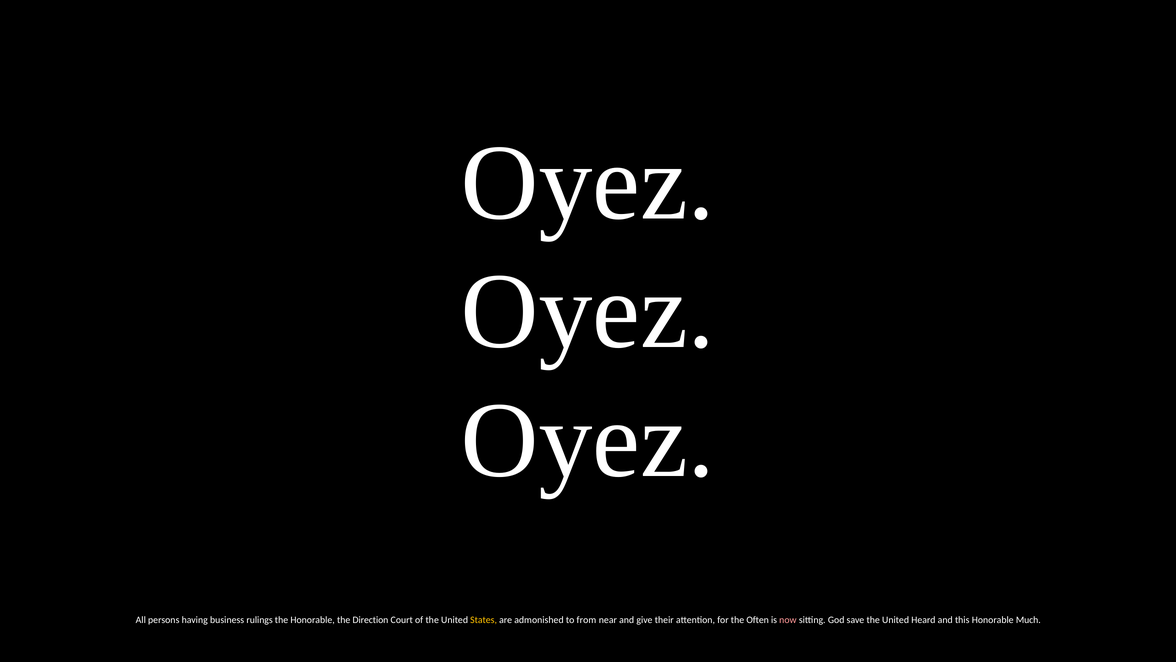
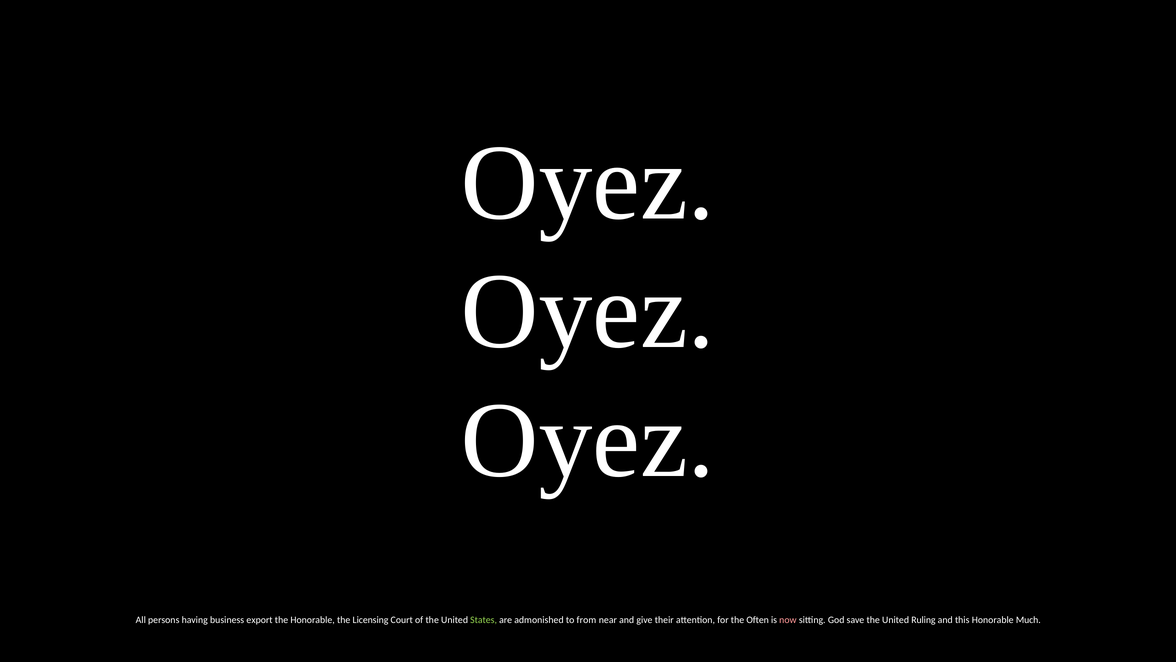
rulings: rulings -> export (260, 620)
Direction: Direction -> Licensing (370, 620)
States colour: yellow -> light green (484, 620)
Heard: Heard -> Ruling (923, 620)
